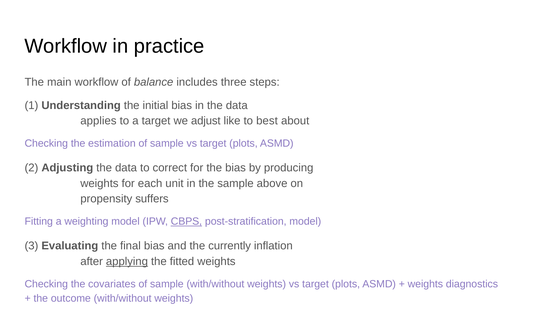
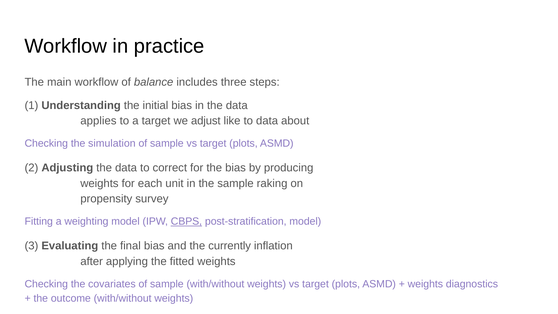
to best: best -> data (267, 121)
estimation: estimation -> simulation (112, 143)
above: above -> raking (272, 183)
suffers: suffers -> survey (152, 199)
applying underline: present -> none (127, 261)
